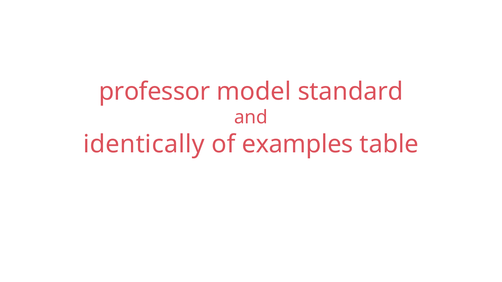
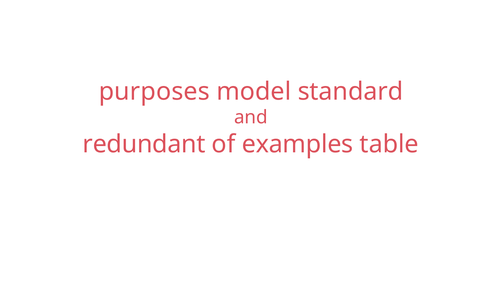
professor: professor -> purposes (154, 92)
identically: identically -> redundant (144, 144)
